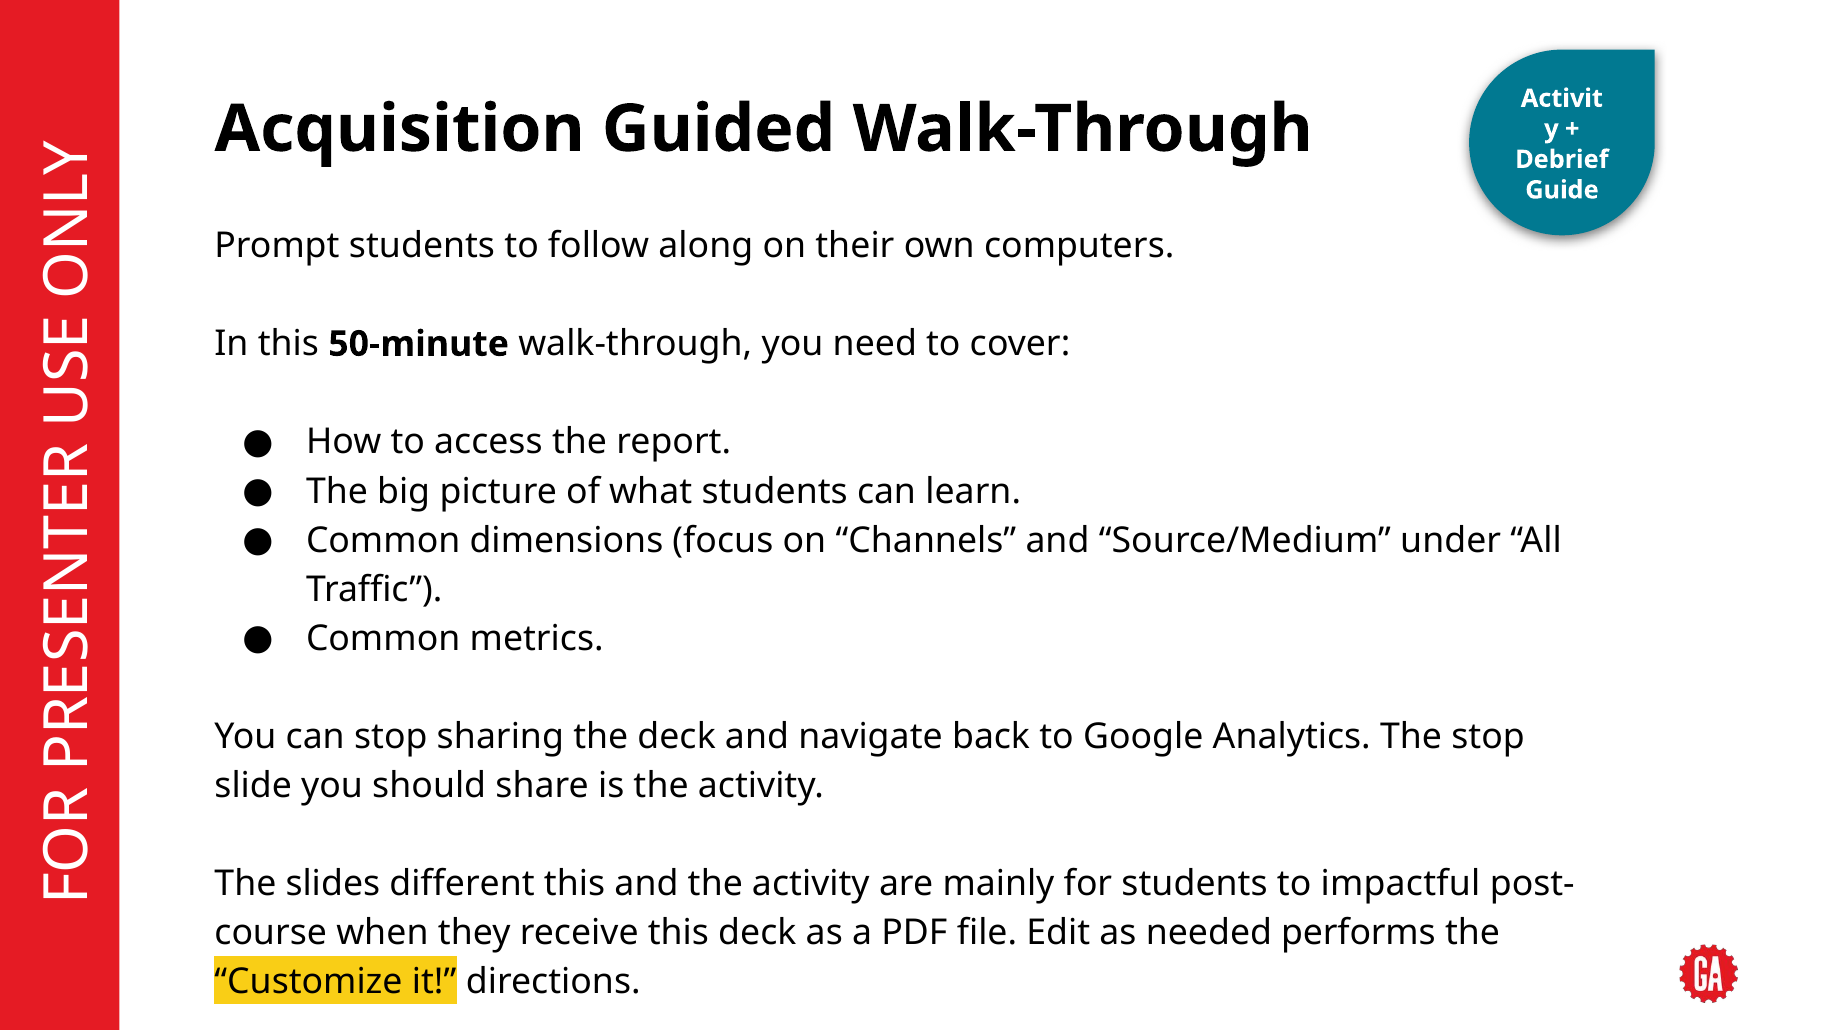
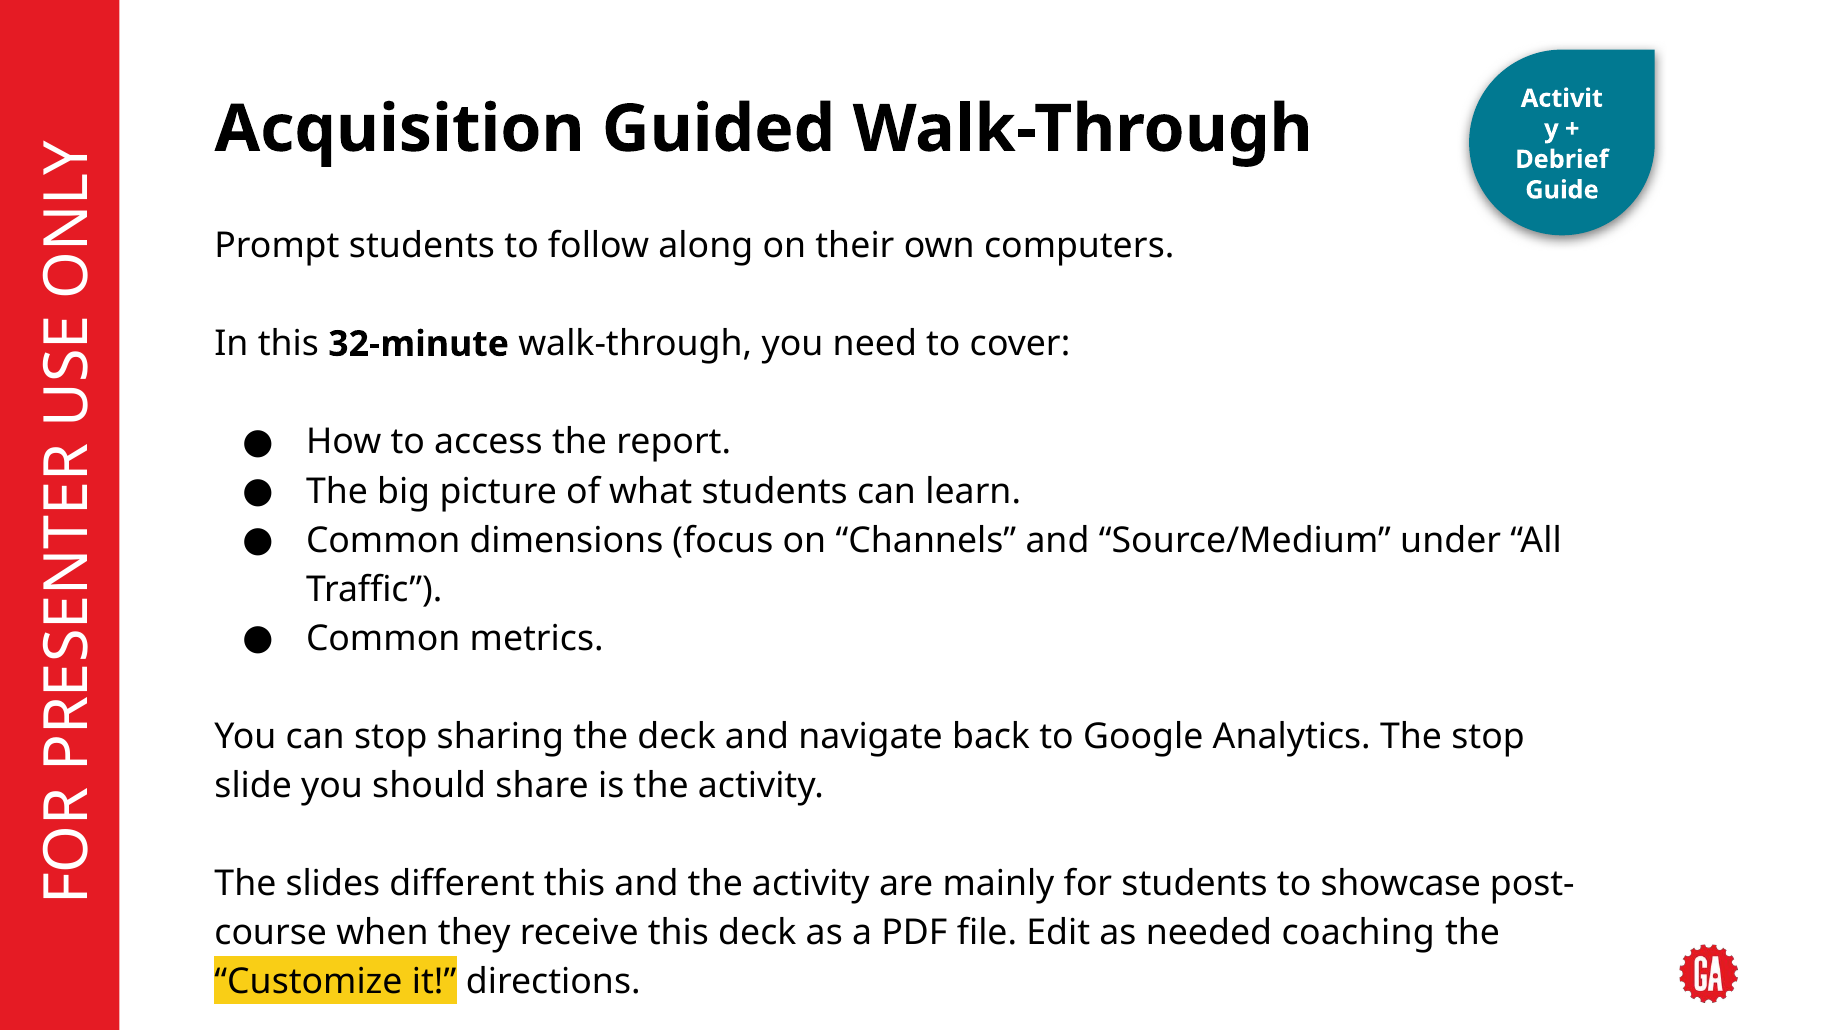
50-minute: 50-minute -> 32-minute (419, 344)
impactful: impactful -> showcase (1401, 884)
performs: performs -> coaching (1358, 933)
